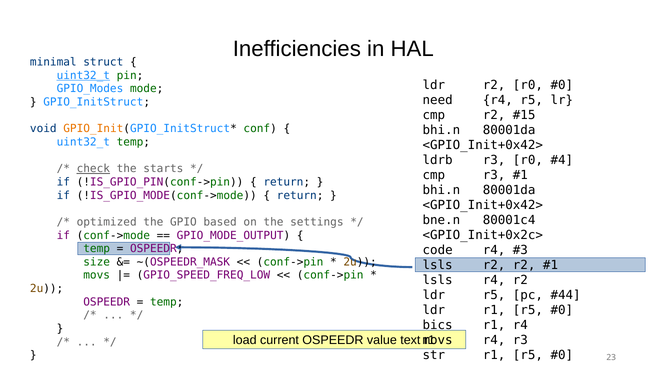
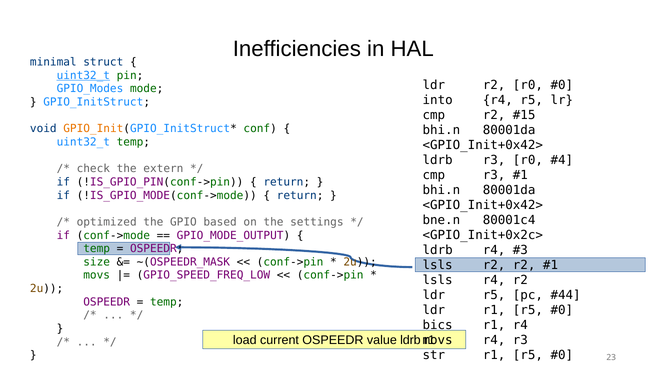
need: need -> into (438, 100)
check underline: present -> none (93, 169)
starts: starts -> extern (163, 169)
code: code -> ldrb (438, 250)
value text: text -> ldrb (410, 340)
